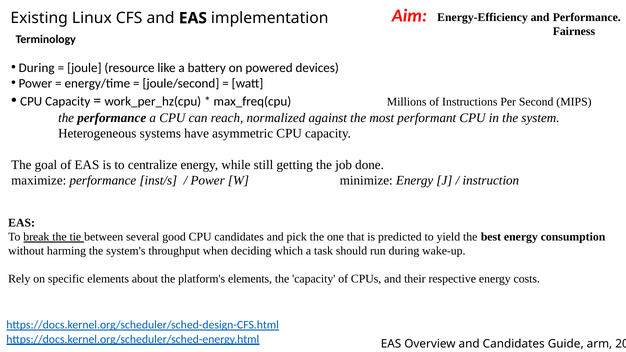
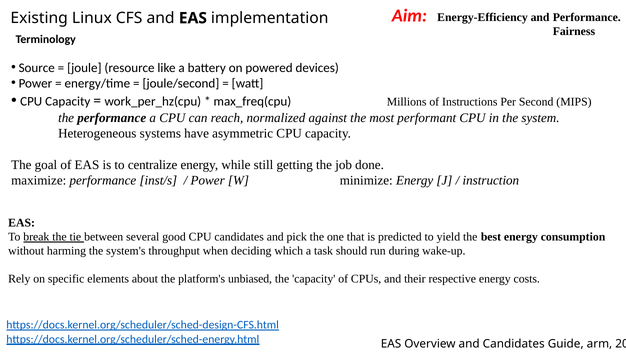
During: During -> Source (37, 68)
platform's elements: elements -> unbiased (250, 279)
